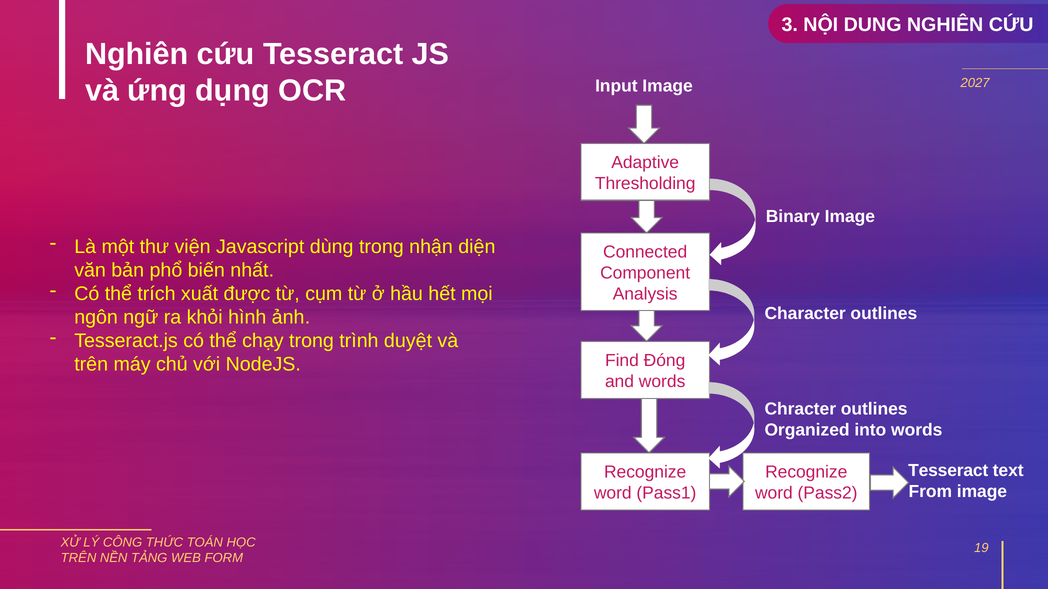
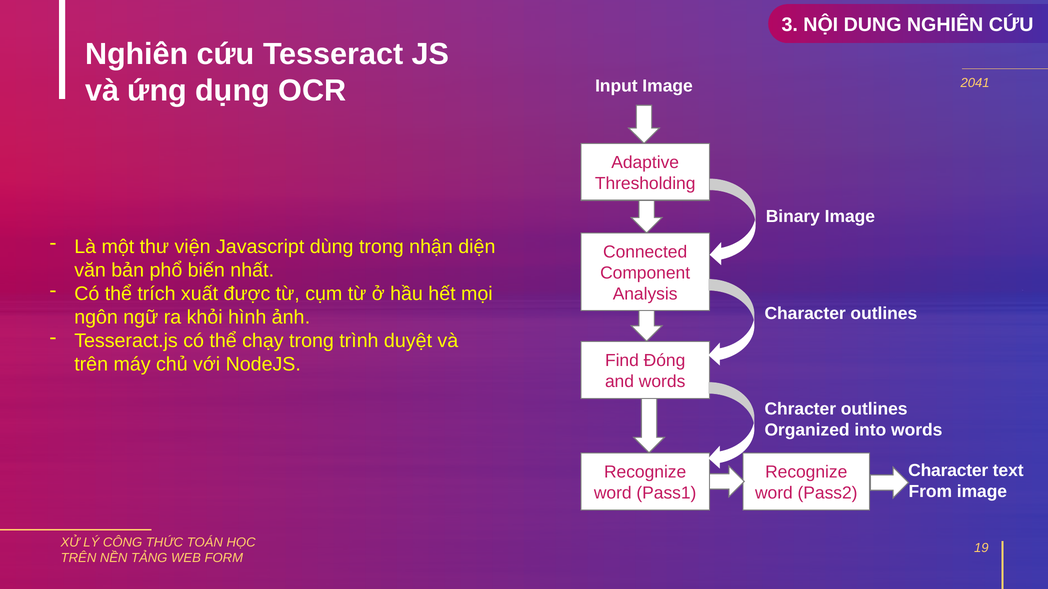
2027: 2027 -> 2041 (975, 83)
Tesseract: Tesseract -> Character (948, 471)
